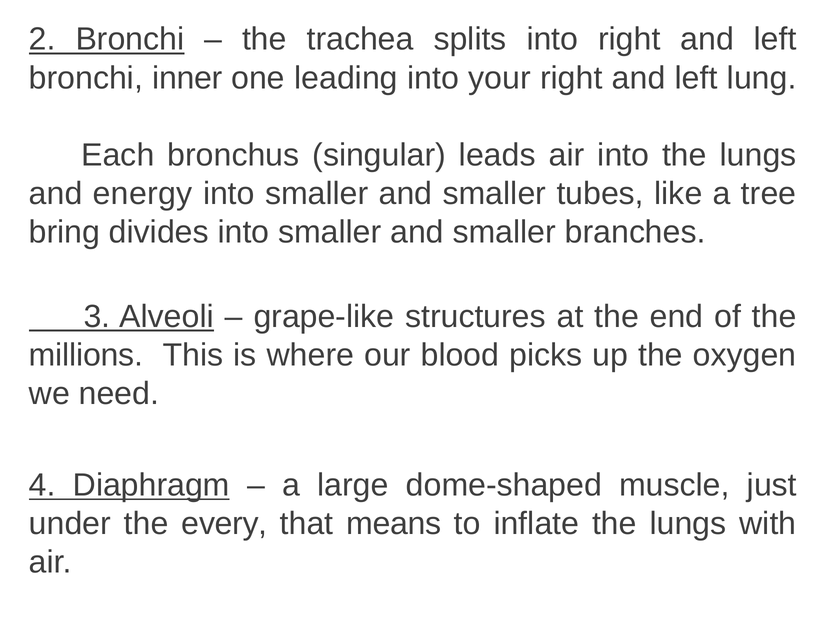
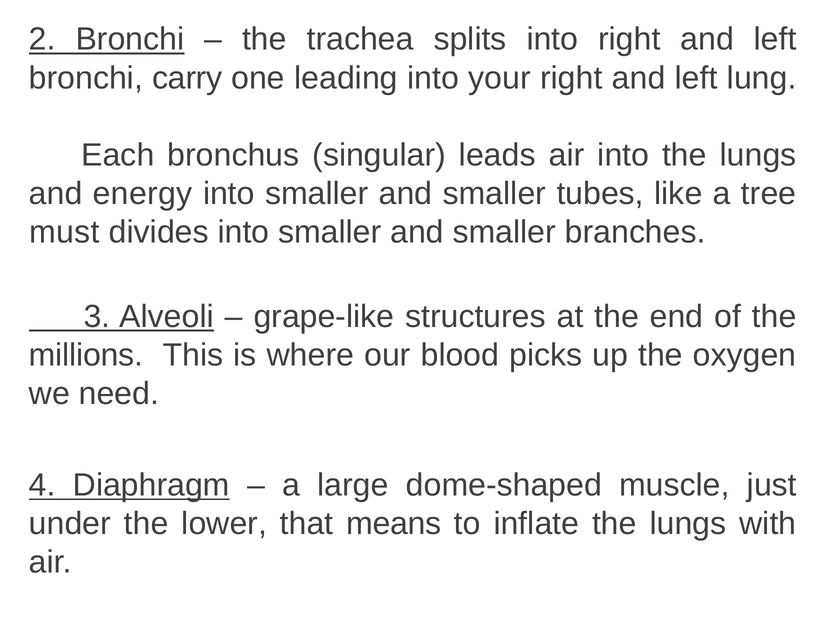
inner: inner -> carry (187, 78)
bring: bring -> must (64, 232)
every: every -> lower (224, 524)
